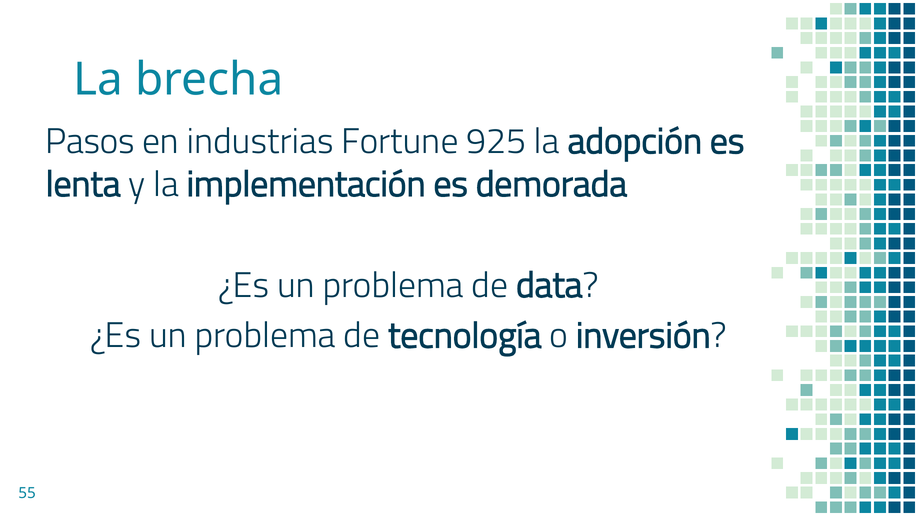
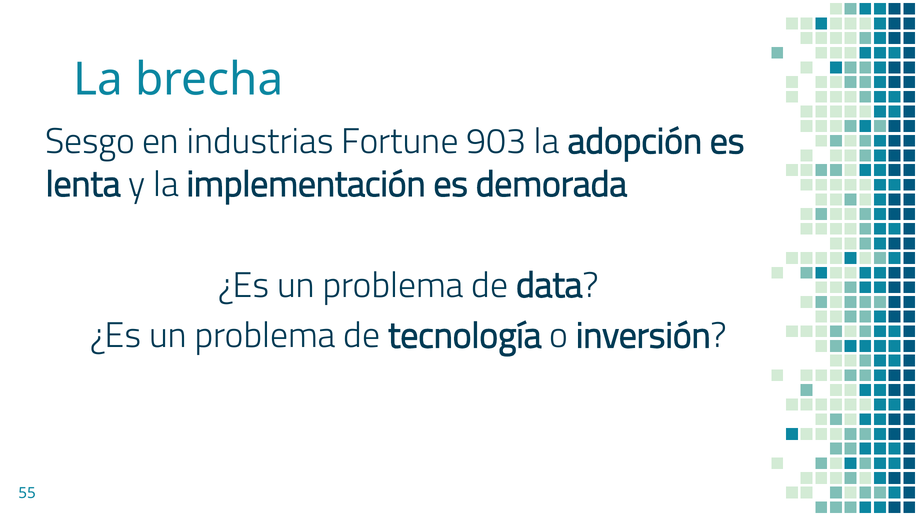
Pasos: Pasos -> Sesgo (90, 142)
925: 925 -> 903 (496, 142)
